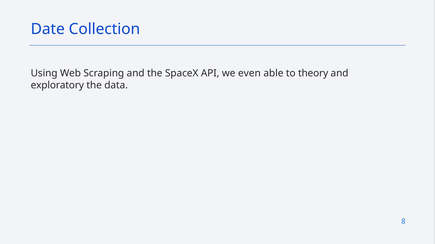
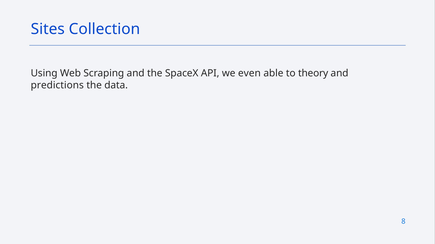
Date: Date -> Sites (48, 29)
exploratory: exploratory -> predictions (57, 85)
